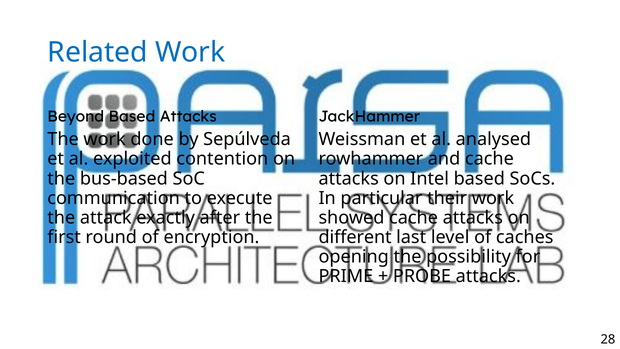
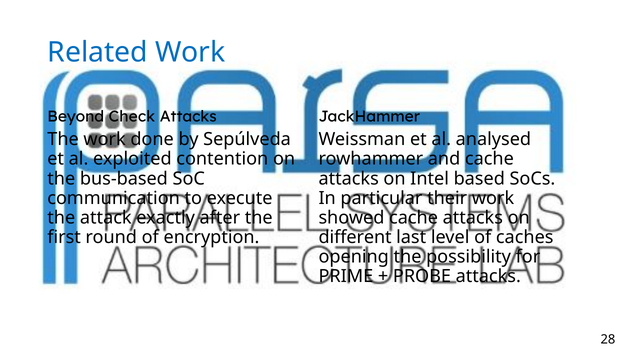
Beyond Based: Based -> Check (132, 117)
